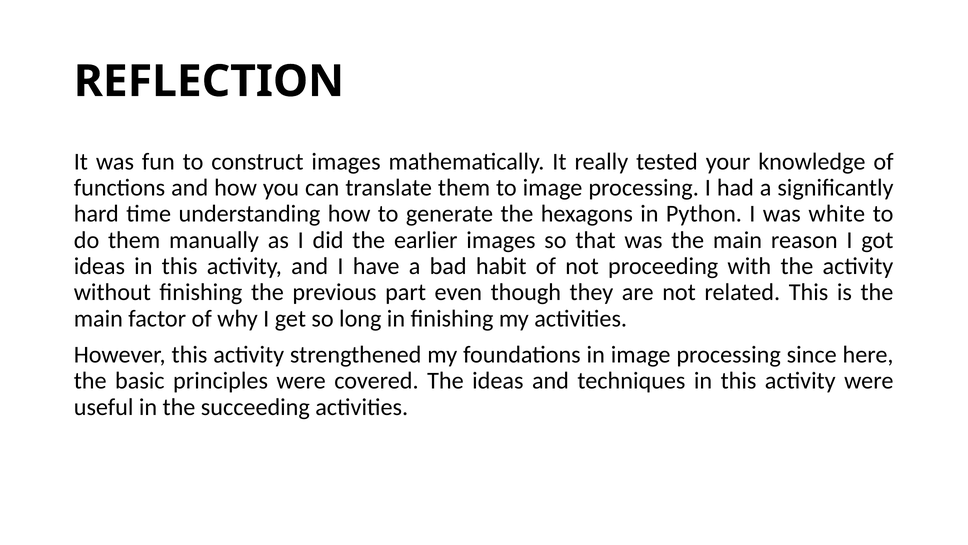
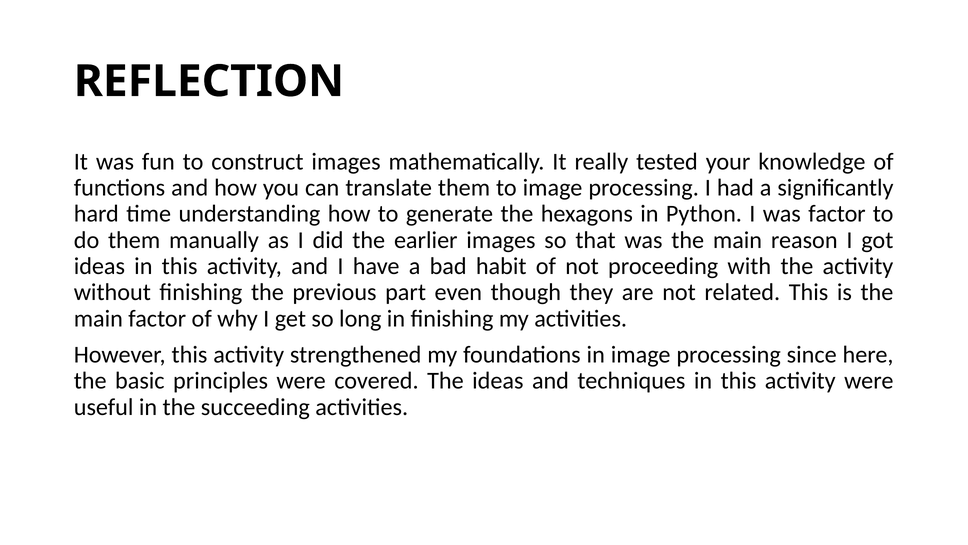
was white: white -> factor (837, 214)
